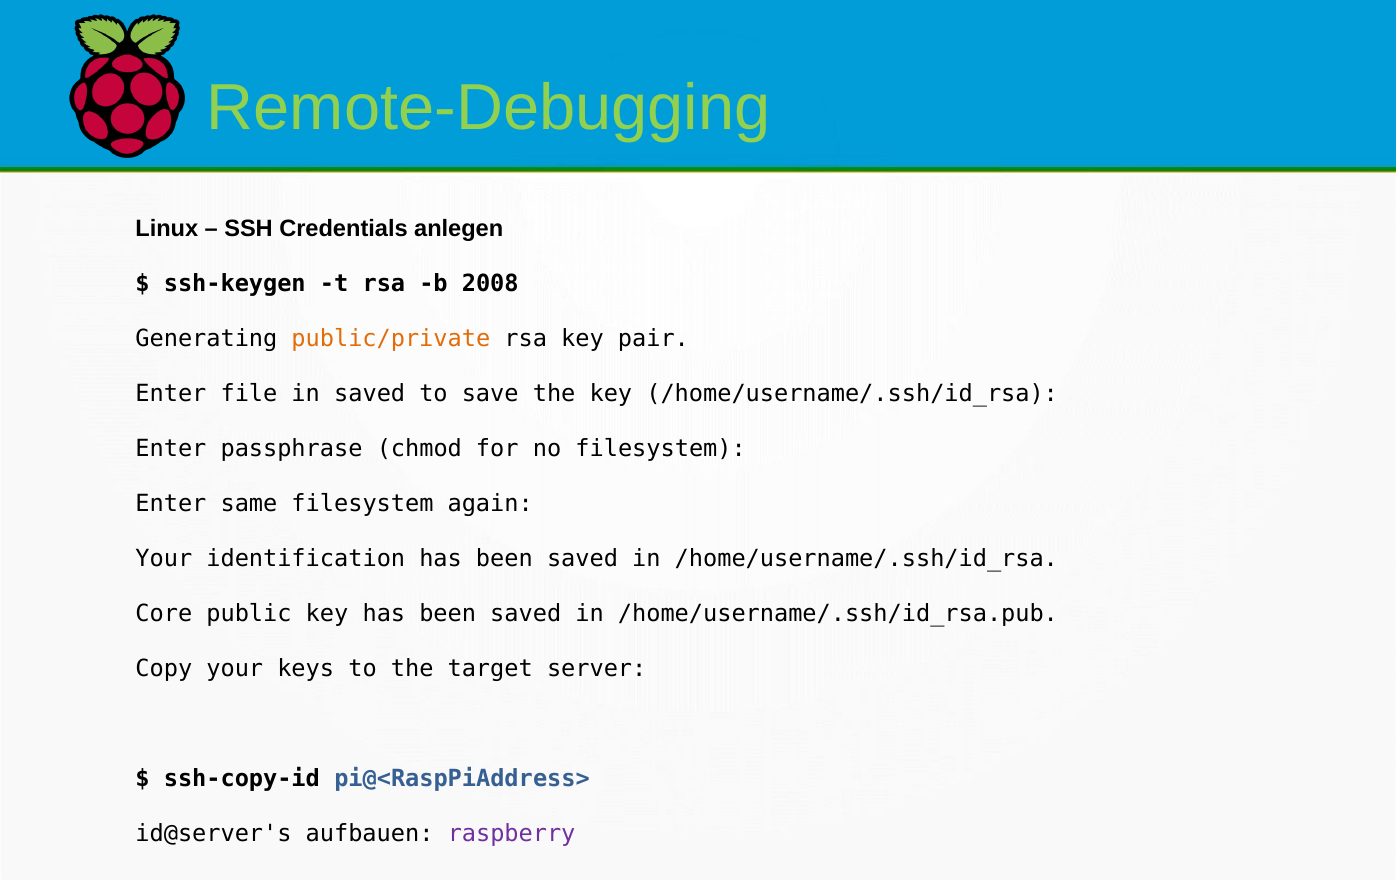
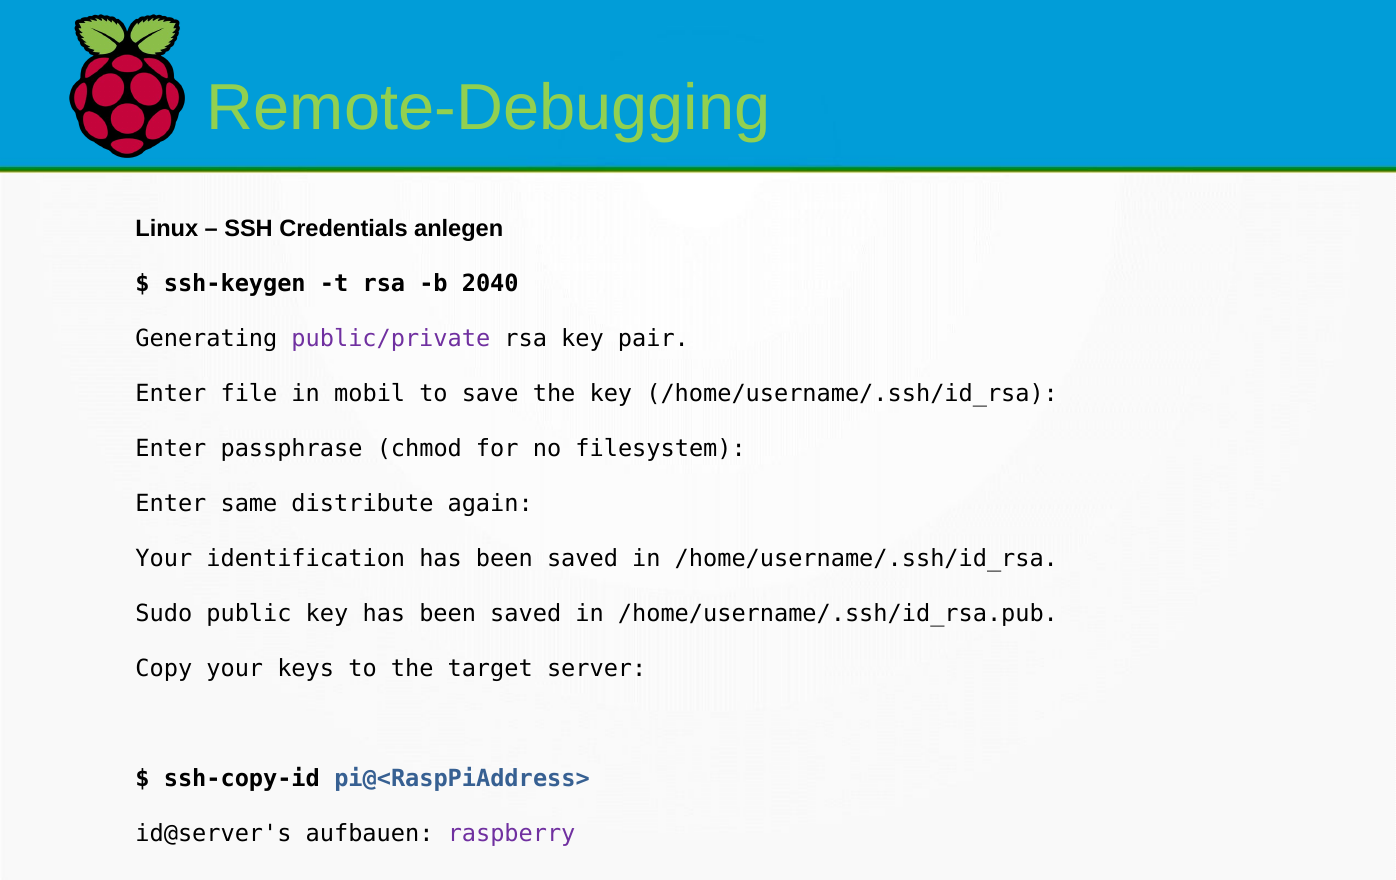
2008: 2008 -> 2040 (490, 284)
public/private colour: orange -> purple (391, 338)
in saved: saved -> mobil (370, 393)
same filesystem: filesystem -> distribute (363, 503)
Core: Core -> Sudo (164, 613)
